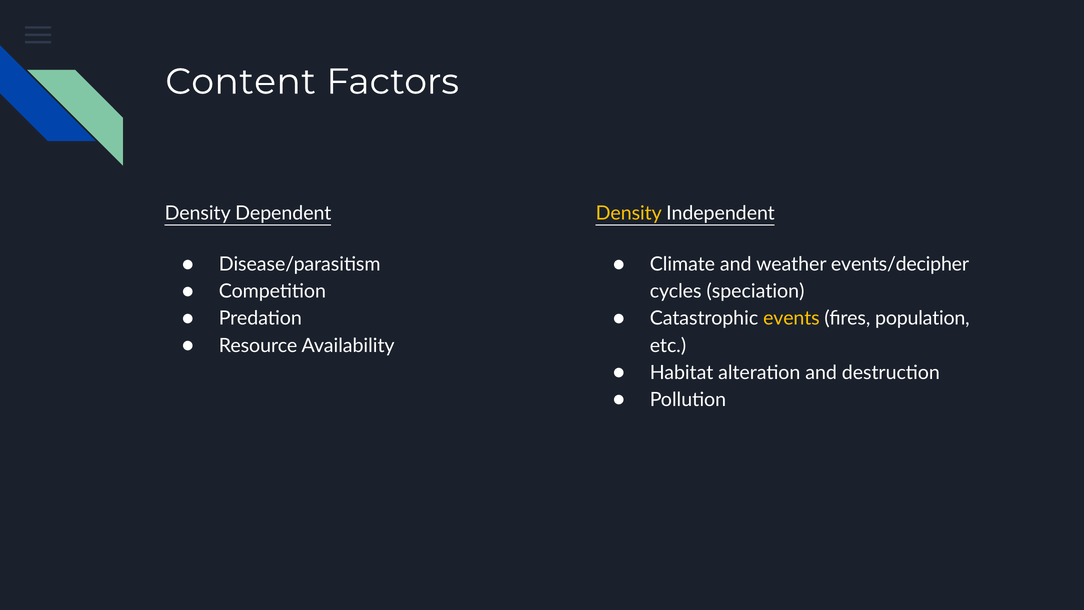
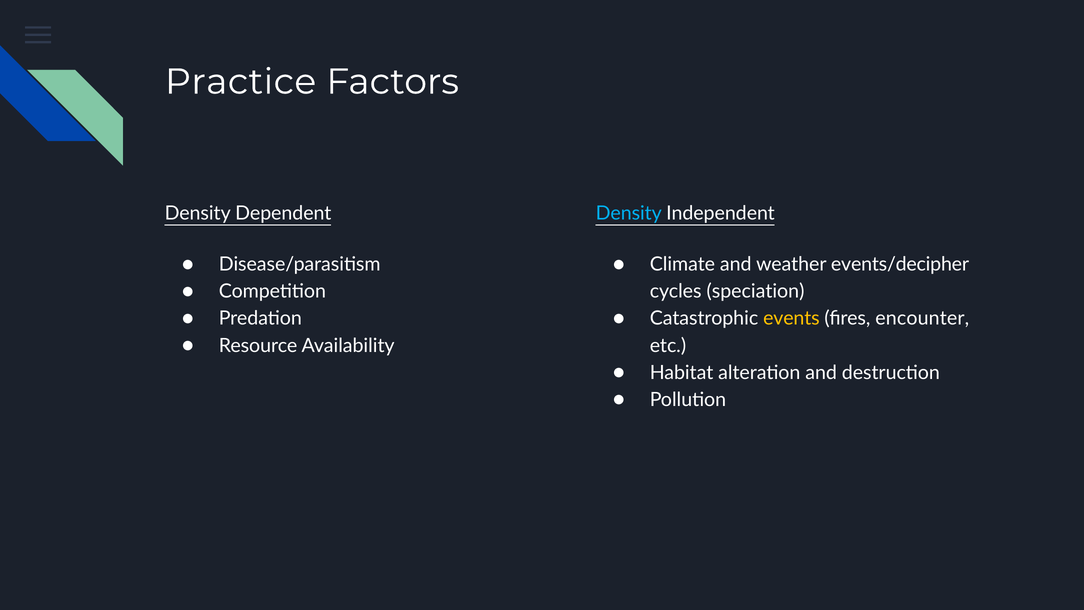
Content: Content -> Practice (241, 82)
Density colour: yellow -> light blue (629, 213)
population: population -> encounter (922, 318)
